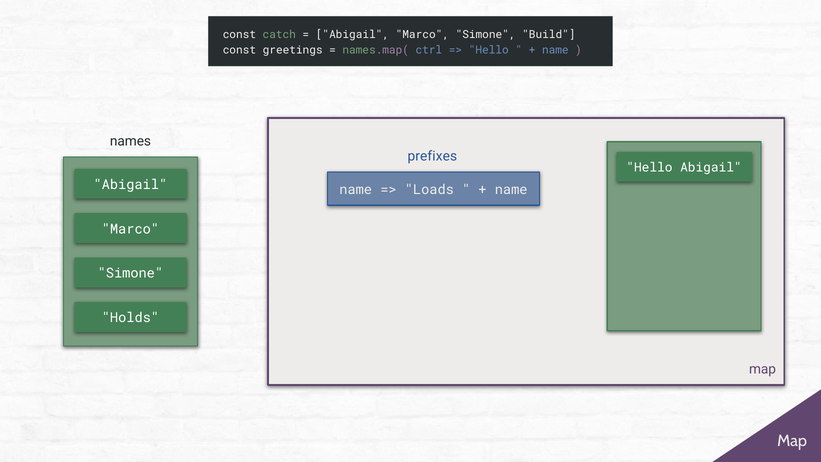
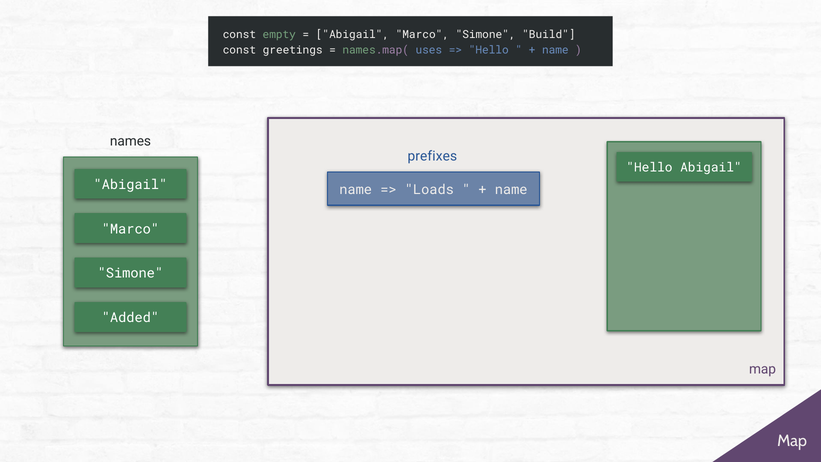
catch: catch -> empty (279, 35)
ctrl: ctrl -> uses (429, 50)
Holds: Holds -> Added (130, 318)
